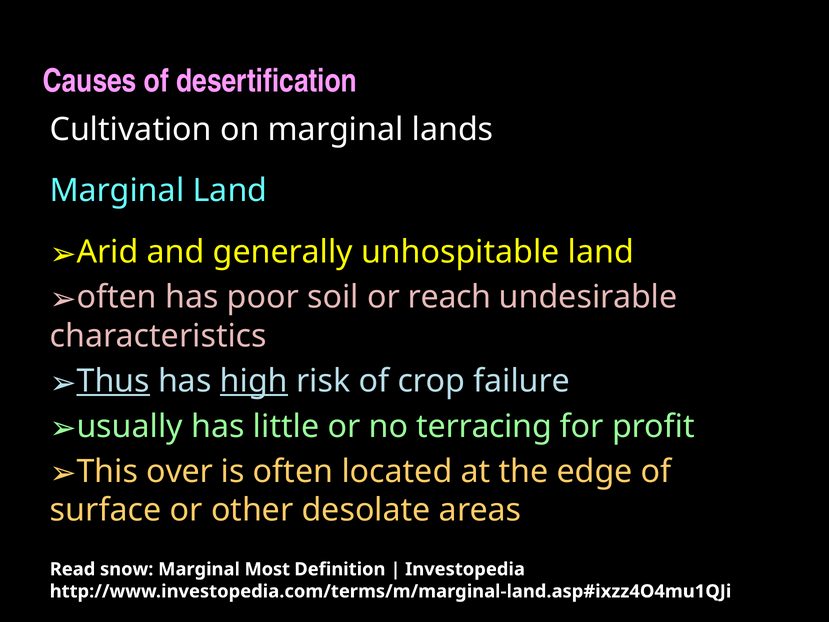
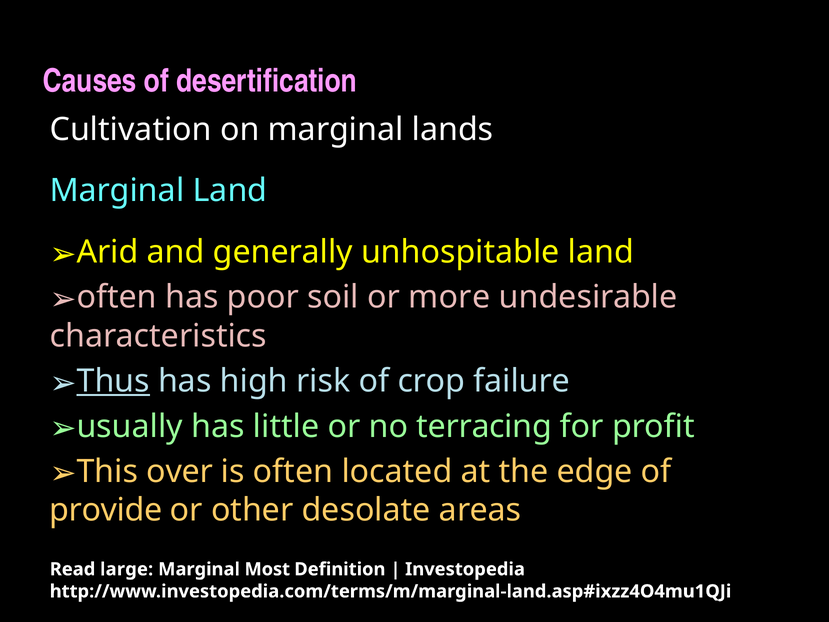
reach: reach -> more (449, 297)
high underline: present -> none (254, 381)
surface: surface -> provide (106, 510)
snow: snow -> large (127, 569)
